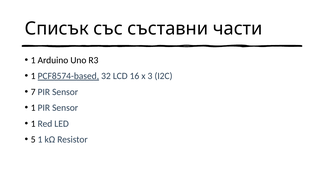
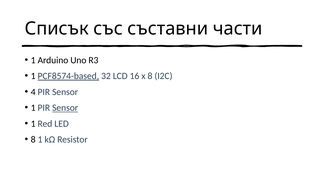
x 3: 3 -> 8 (150, 76)
7: 7 -> 4 (33, 92)
Sensor underline: none -> present (65, 107)
5: 5 -> 8 (33, 139)
